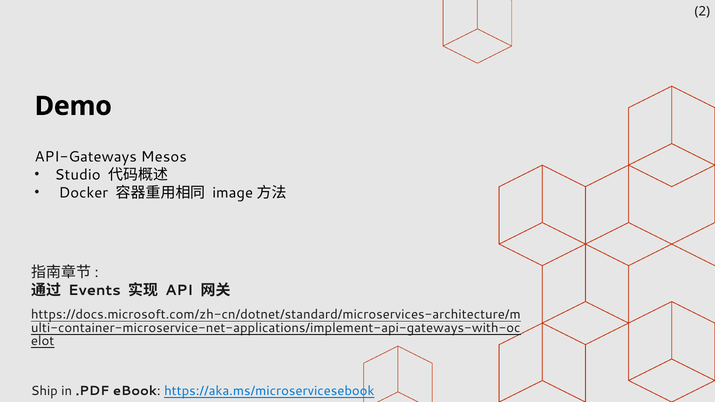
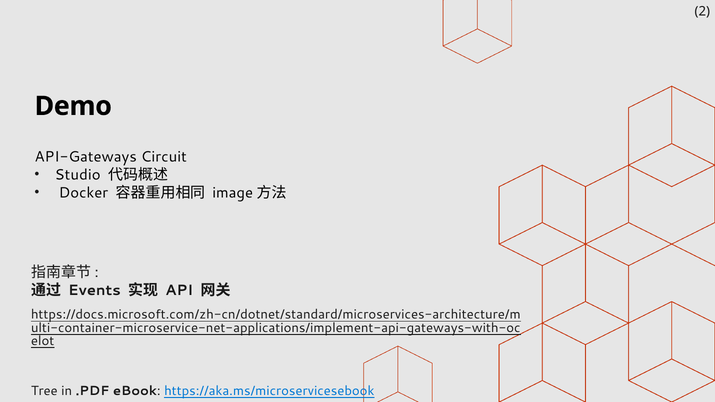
Mesos: Mesos -> Circuit (164, 157)
Ship: Ship -> Tree (44, 391)
